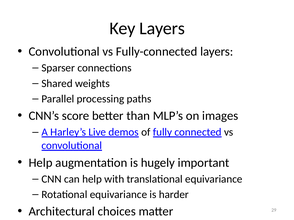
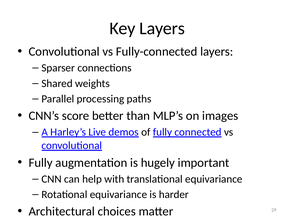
Help: Help -> Fully (41, 163)
